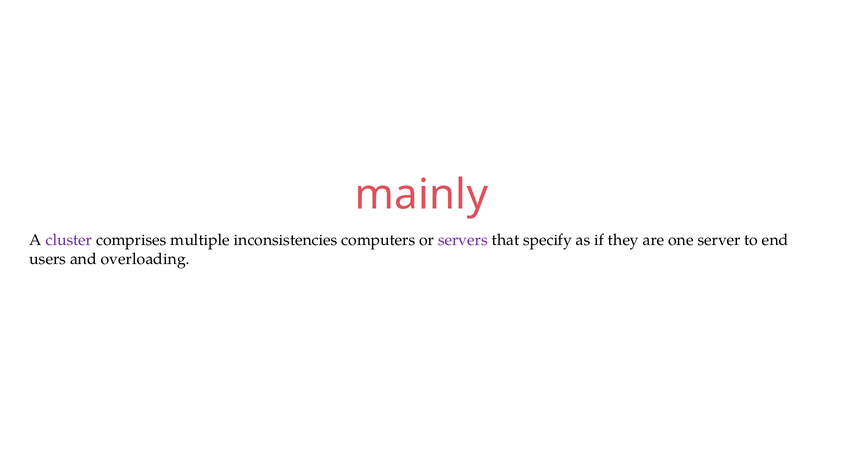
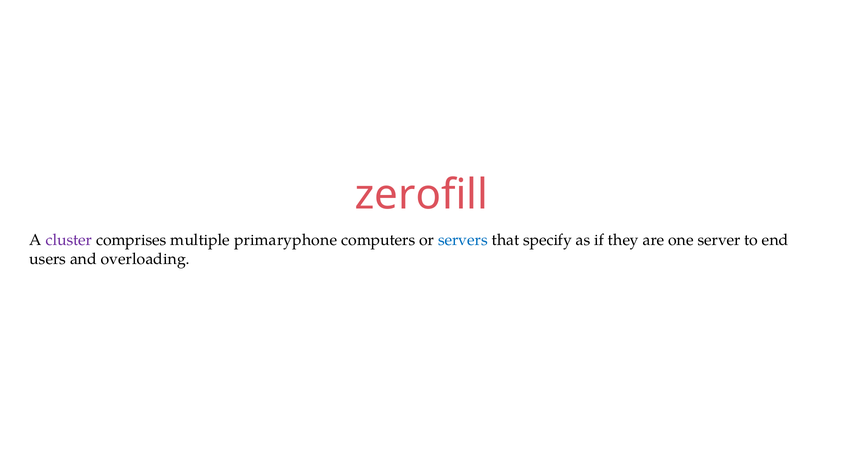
mainly: mainly -> zerofill (421, 195)
inconsistencies: inconsistencies -> primaryphone (286, 240)
servers colour: purple -> blue (463, 240)
